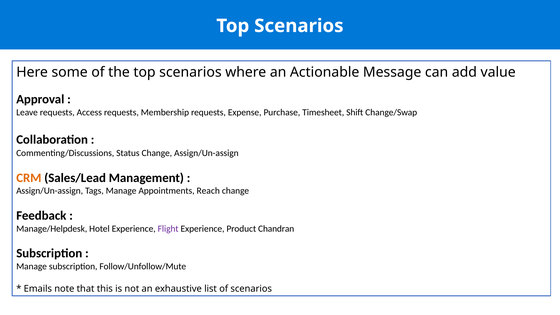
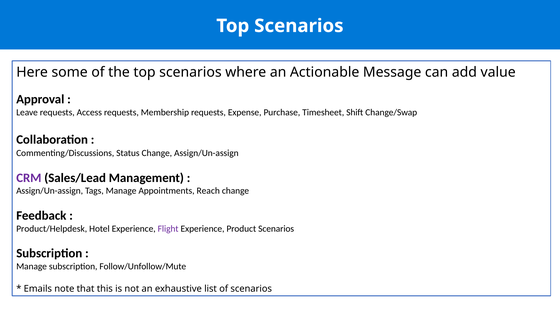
CRM colour: orange -> purple (29, 178)
Manage/Helpdesk: Manage/Helpdesk -> Product/Helpdesk (52, 229)
Product Chandran: Chandran -> Scenarios (276, 229)
